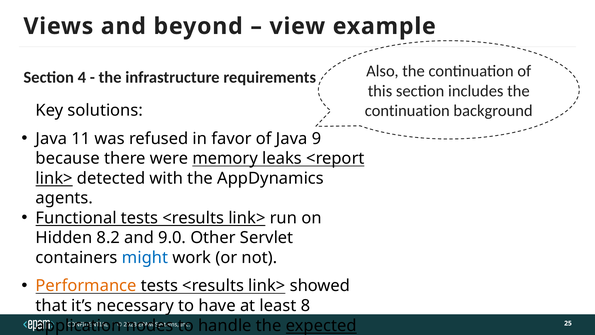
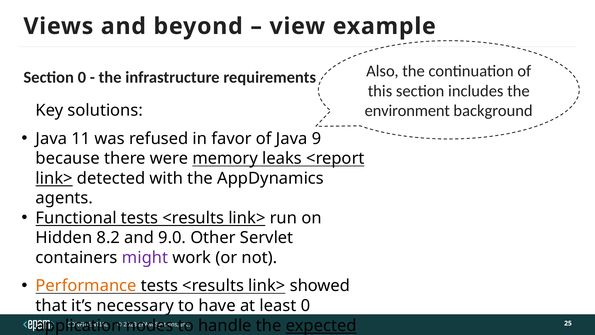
Section 4: 4 -> 0 (82, 77)
continuation: continuation -> environment (407, 111)
might colour: blue -> purple (145, 257)
least 8: 8 -> 0 (305, 305)
